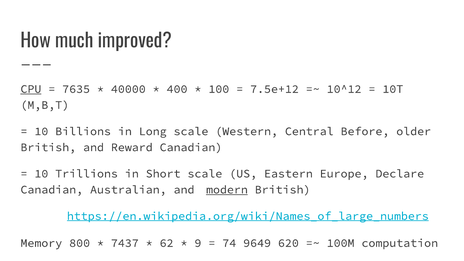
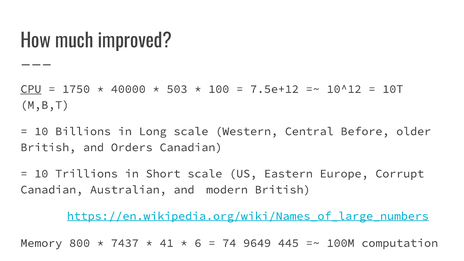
7635: 7635 -> 1750 (76, 89)
400: 400 -> 503 (177, 89)
Reward: Reward -> Orders (132, 147)
Declare: Declare -> Corrupt (400, 174)
modern underline: present -> none (227, 190)
62: 62 -> 41 (167, 243)
9: 9 -> 6 (198, 243)
620: 620 -> 445 (288, 243)
